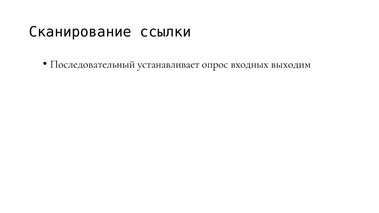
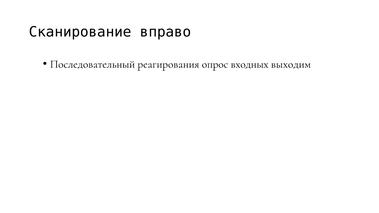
ссылки: ссылки -> вправо (166, 32)
устанавливает: устанавливает -> реагирования (168, 64)
